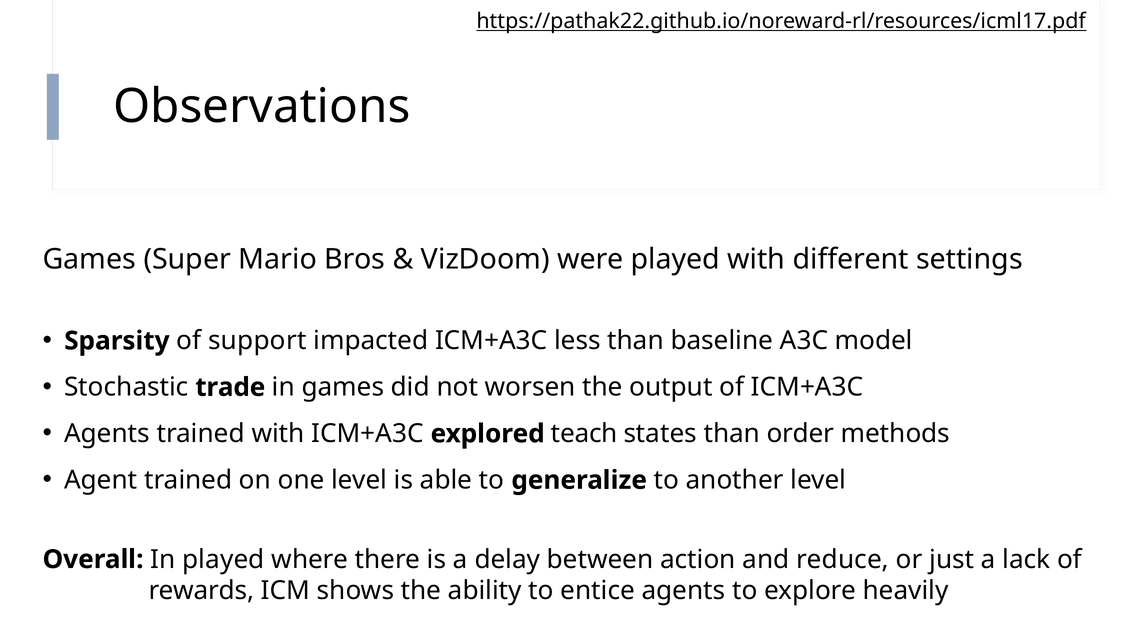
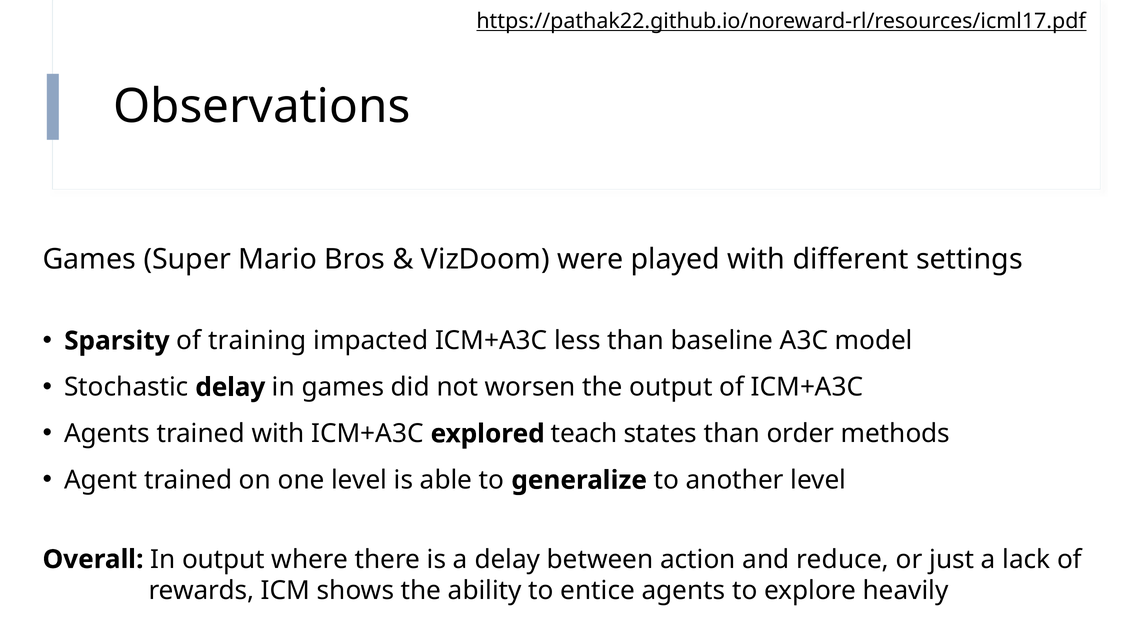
support: support -> training (257, 341)
Stochastic trade: trade -> delay (230, 388)
In played: played -> output (223, 560)
